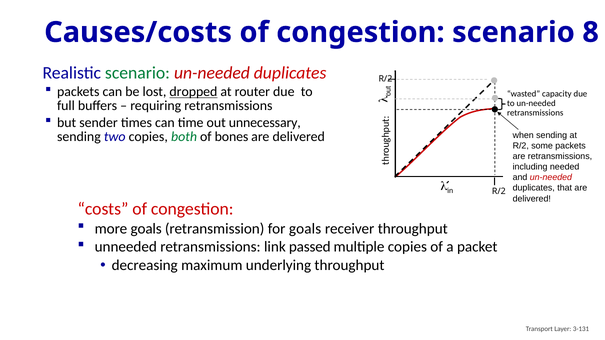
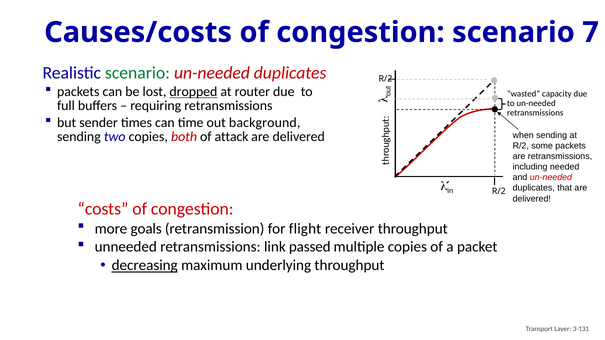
8: 8 -> 7 (591, 32)
unnecessary: unnecessary -> background (265, 123)
both colour: green -> red (184, 137)
bones: bones -> attack (232, 137)
for goals: goals -> flight (305, 229)
decreasing underline: none -> present (145, 266)
